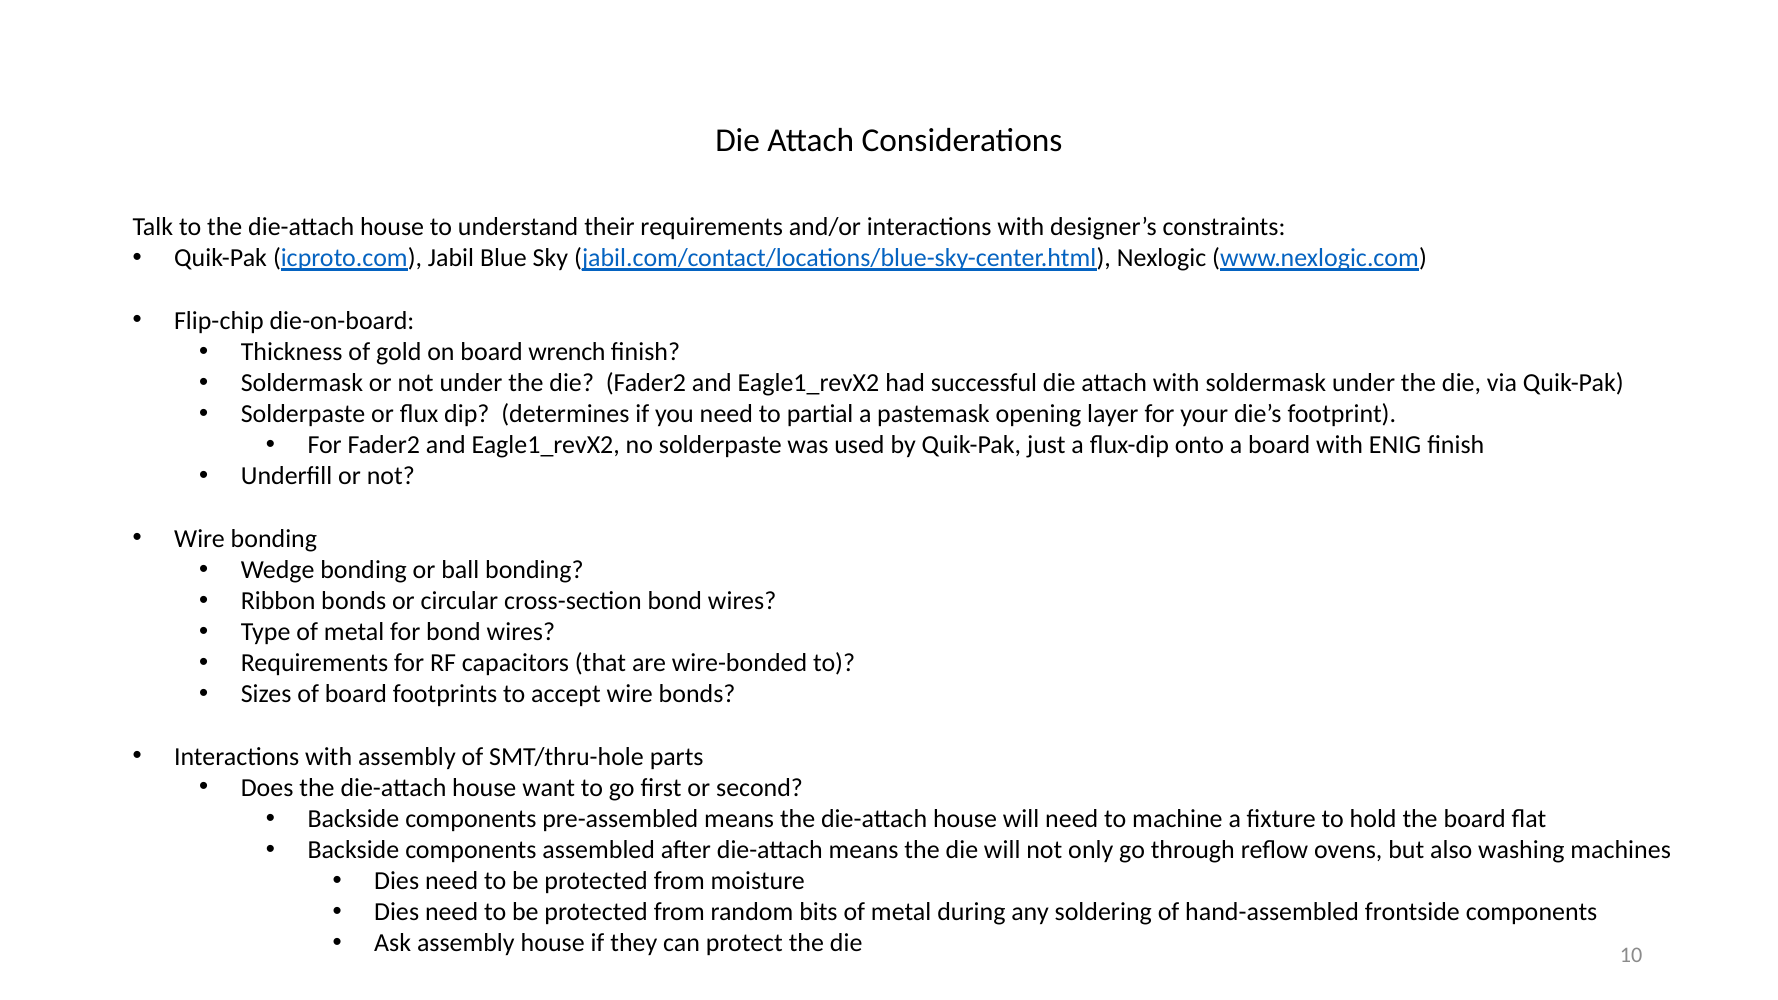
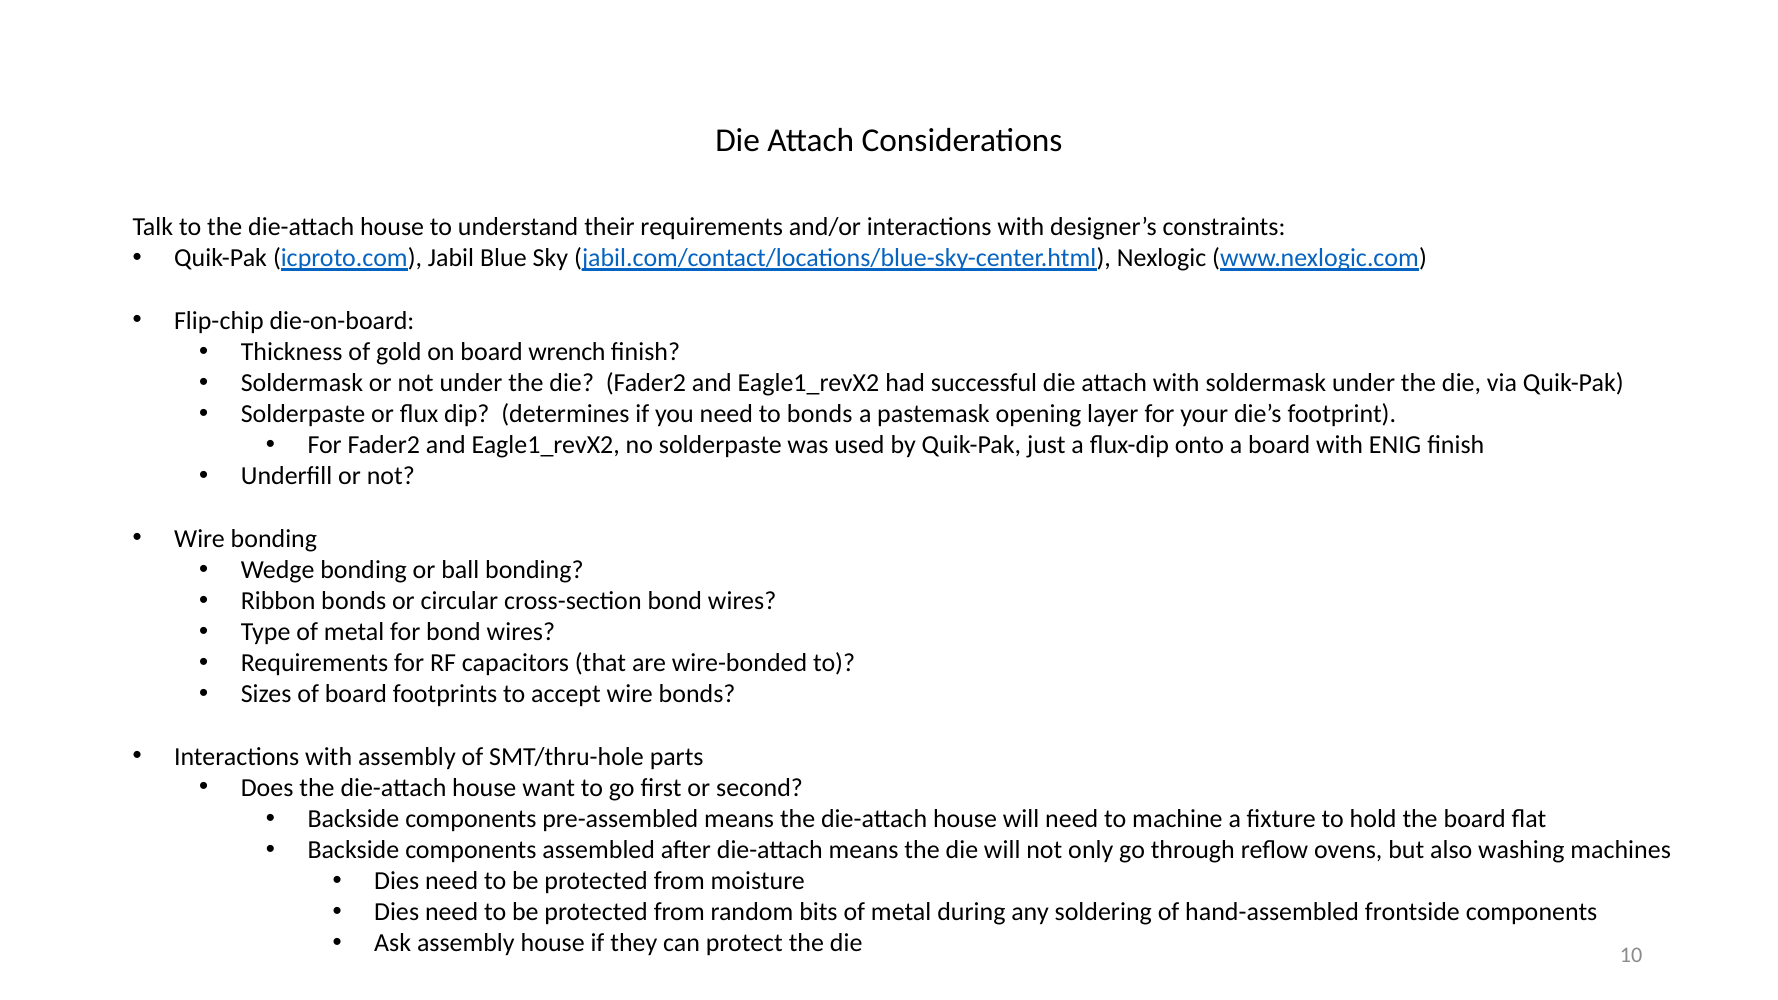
to partial: partial -> bonds (820, 414)
